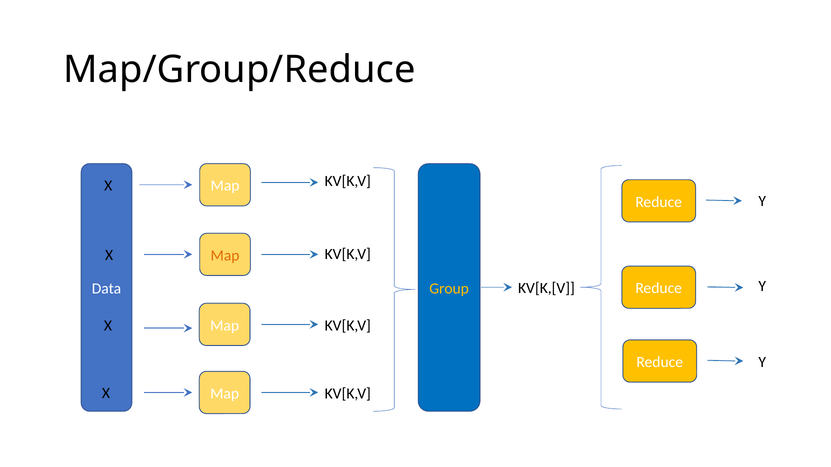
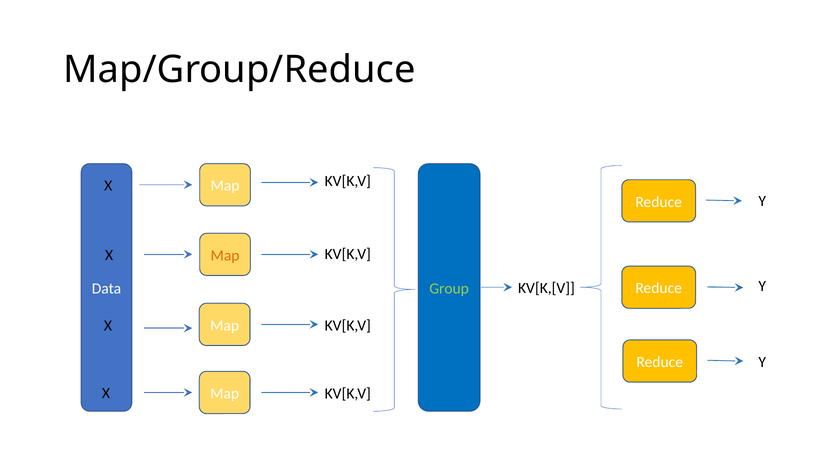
Group colour: yellow -> light green (449, 289)
